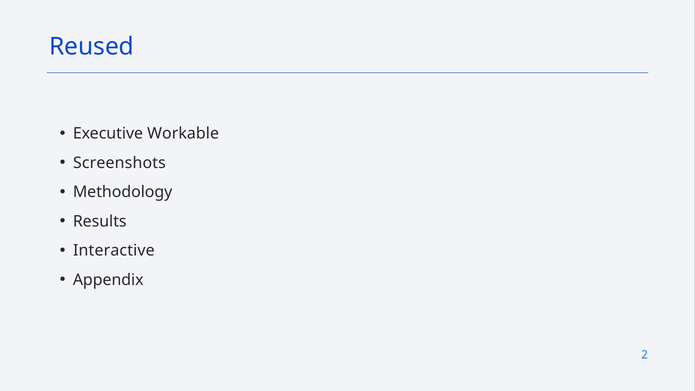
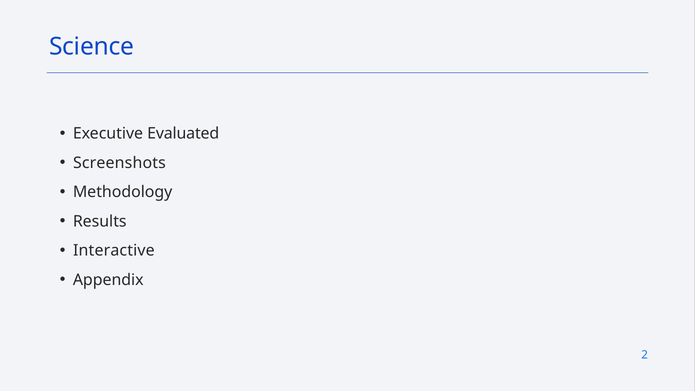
Reused: Reused -> Science (92, 46)
Workable: Workable -> Evaluated (183, 134)
